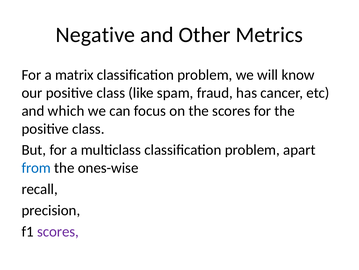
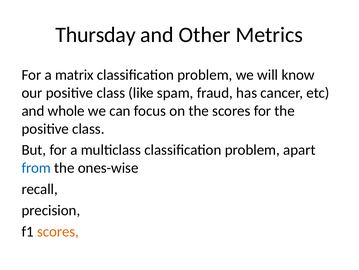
Negative: Negative -> Thursday (96, 35)
which: which -> whole (66, 111)
scores colour: purple -> orange (58, 231)
